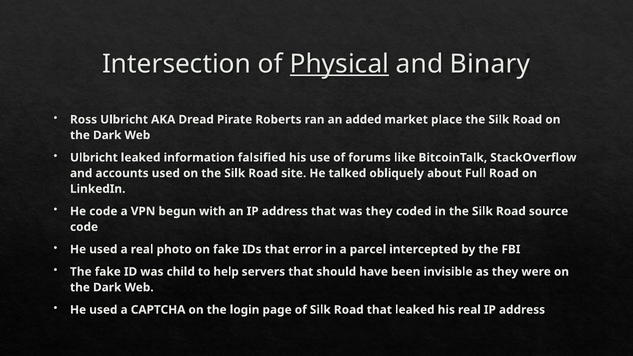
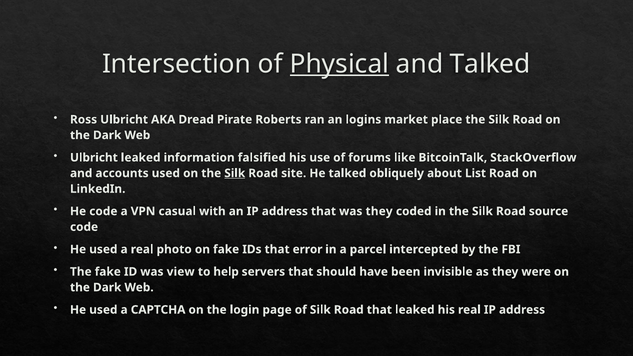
and Binary: Binary -> Talked (490, 64)
added: added -> logins (363, 120)
Silk underline: none -> present (235, 173)
Full: Full -> List (476, 173)
begun: begun -> casual (177, 211)
child: child -> view (181, 272)
